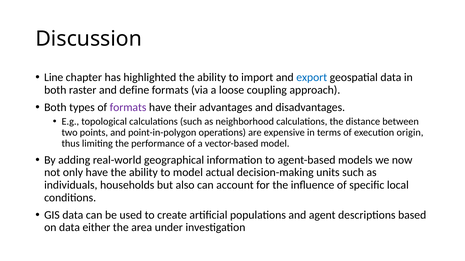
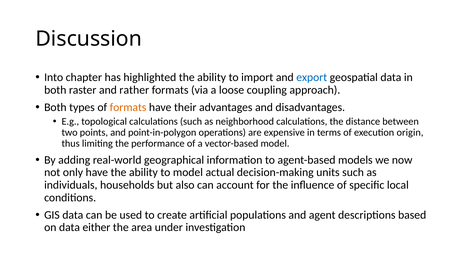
Line: Line -> Into (54, 78)
define: define -> rather (134, 90)
formats colour: purple -> orange (128, 108)
